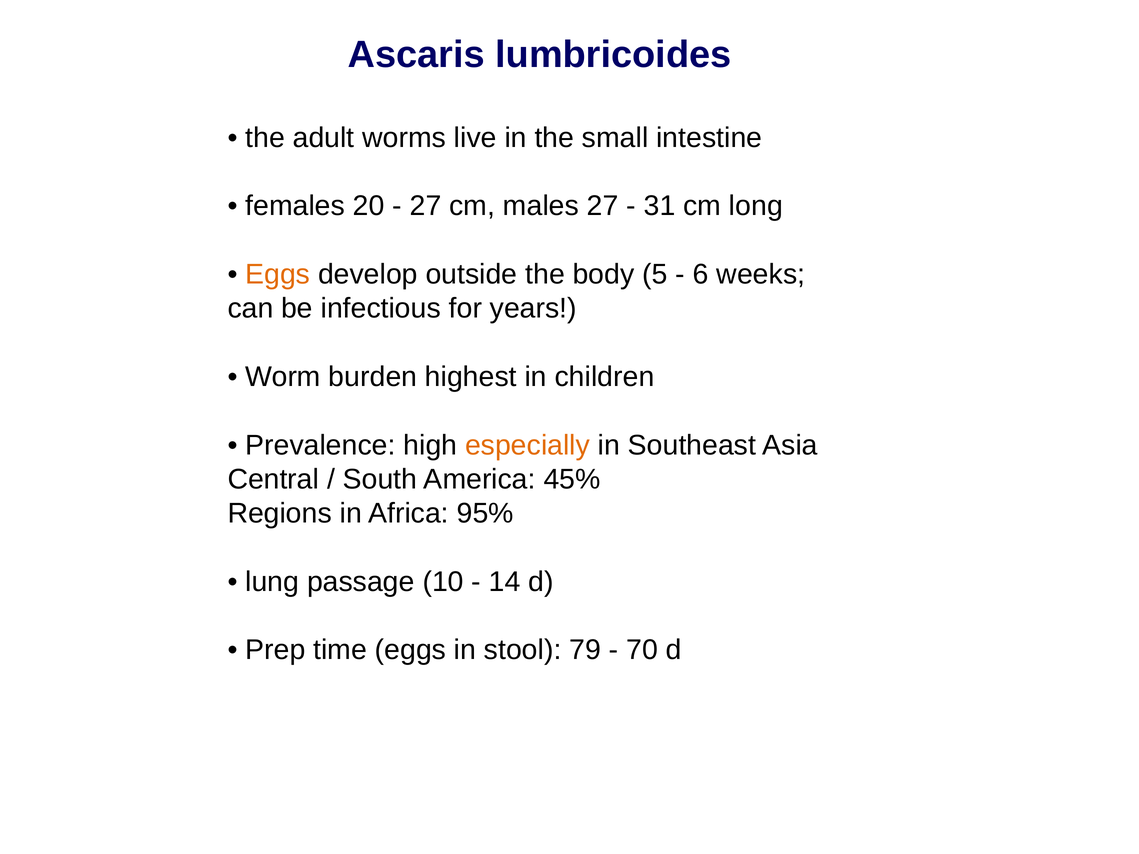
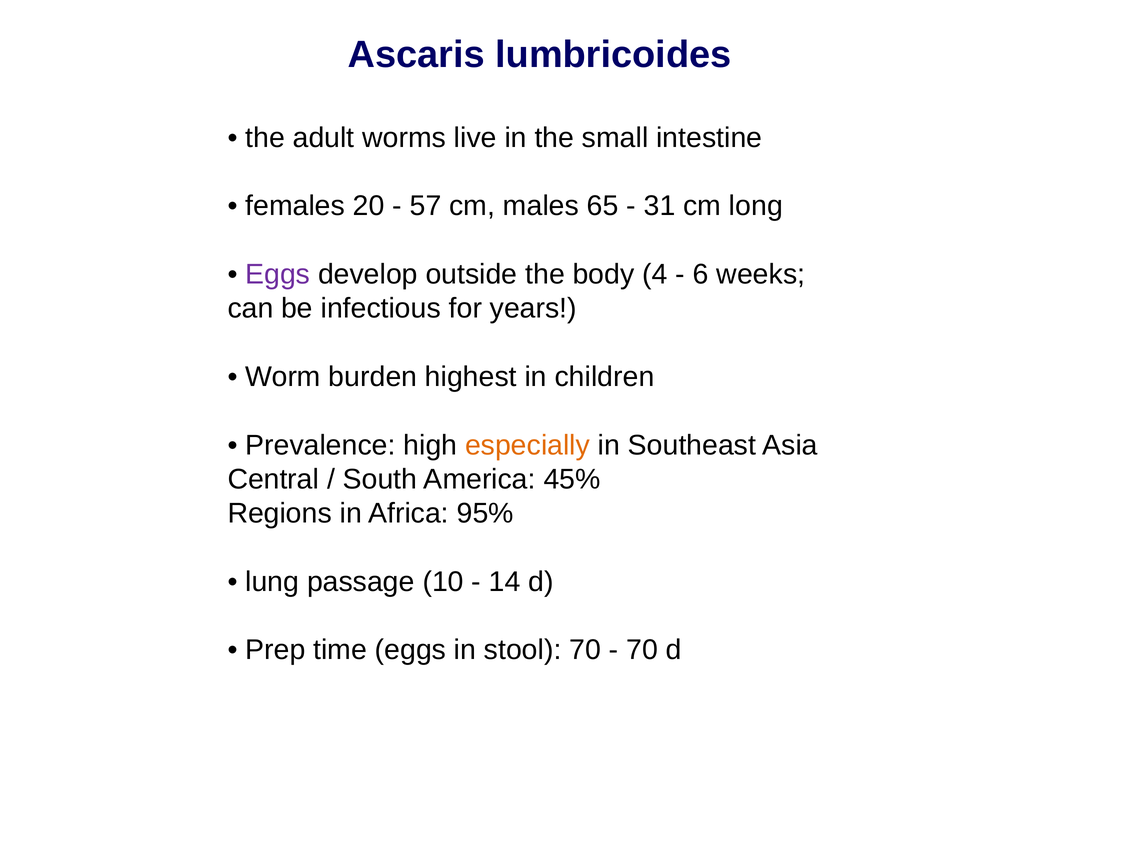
27: 27 -> 57 (426, 206)
males 27: 27 -> 65 (603, 206)
Eggs colour: orange -> purple (278, 274)
5: 5 -> 4 (655, 274)
stool 79: 79 -> 70 (585, 650)
